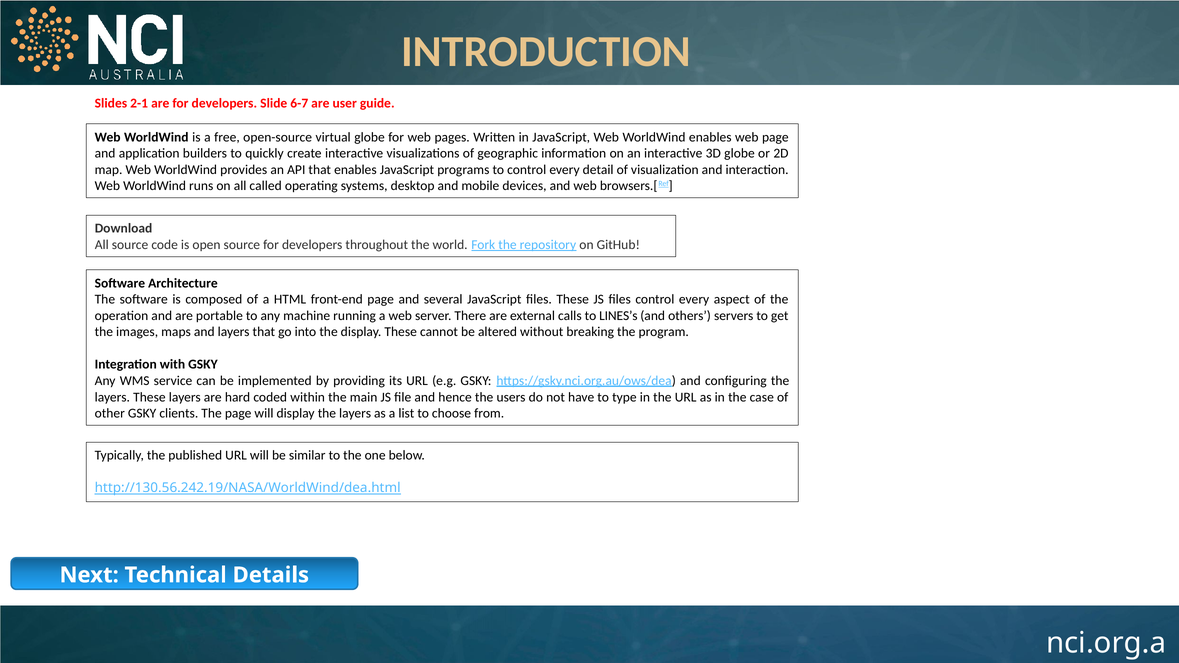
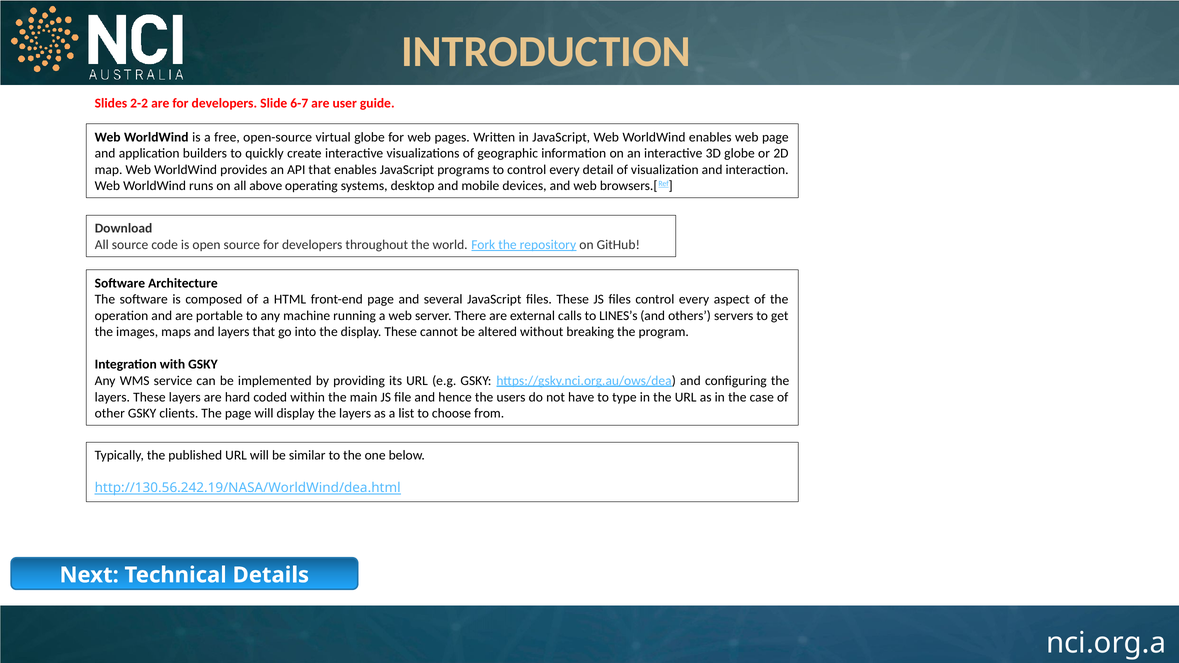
2-1: 2-1 -> 2-2 (139, 103)
called: called -> above (266, 186)
